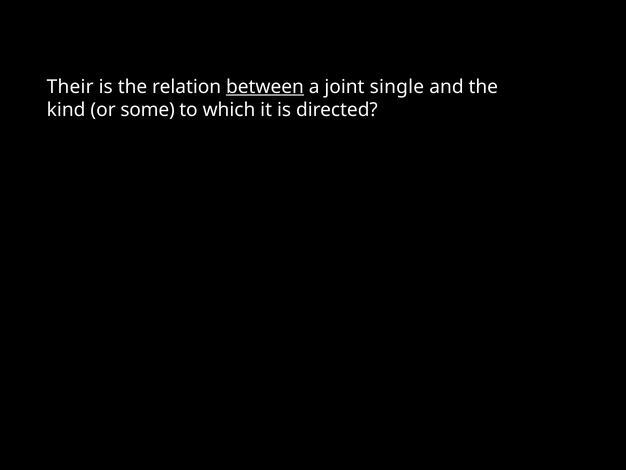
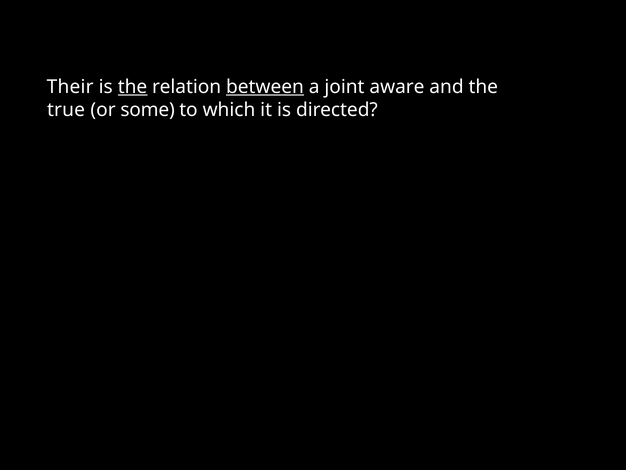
the underline: none -> present (133, 87)
single: single -> aware (397, 87)
kind: kind -> true (66, 110)
